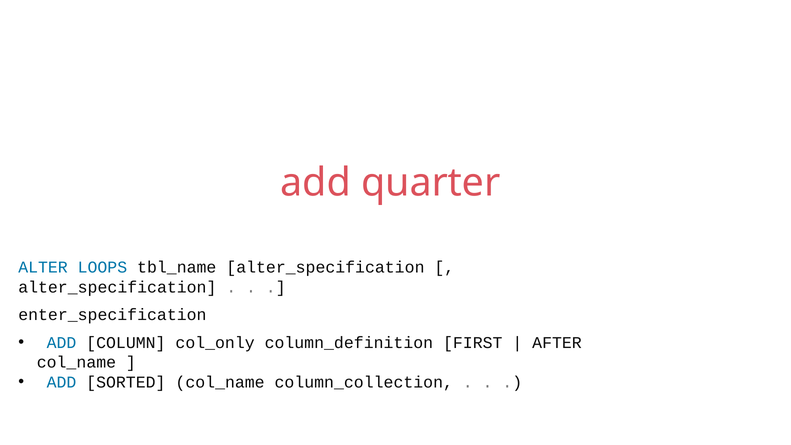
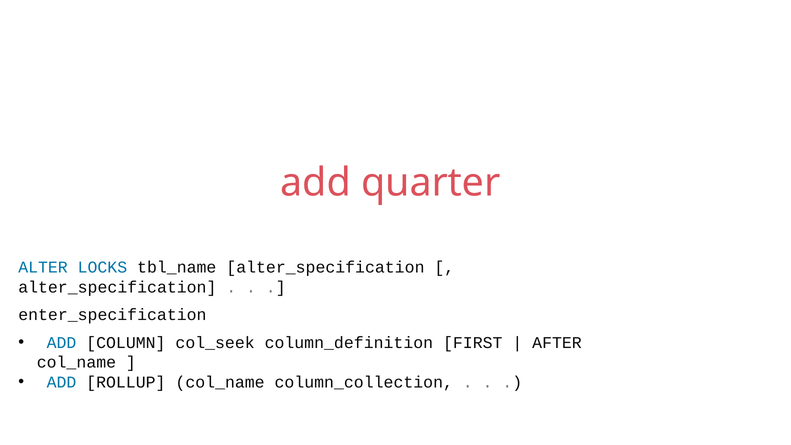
LOOPS: LOOPS -> LOCKS (102, 267)
col_only: col_only -> col_seek (215, 343)
SORTED: SORTED -> ROLLUP (126, 382)
